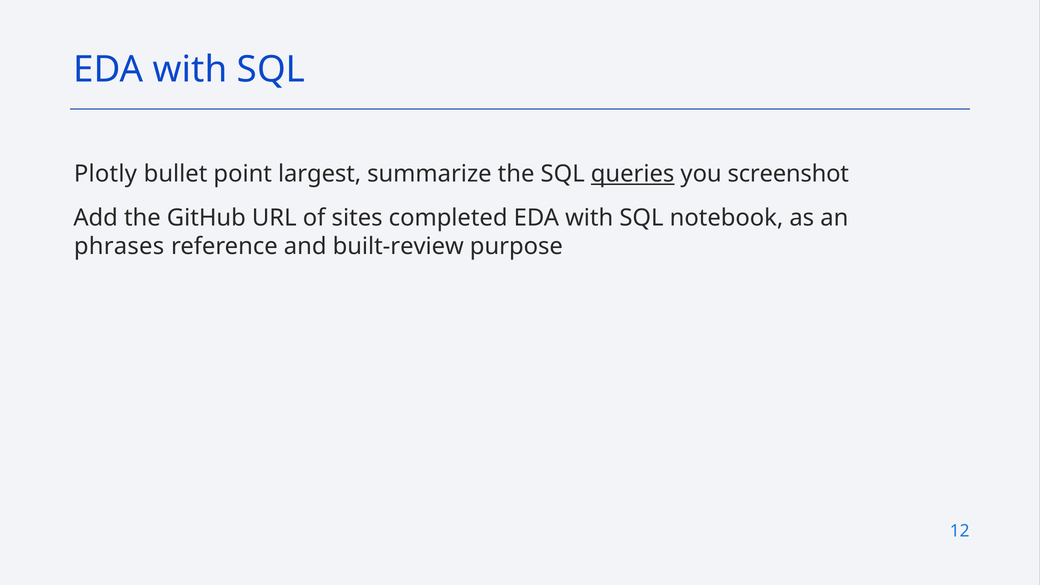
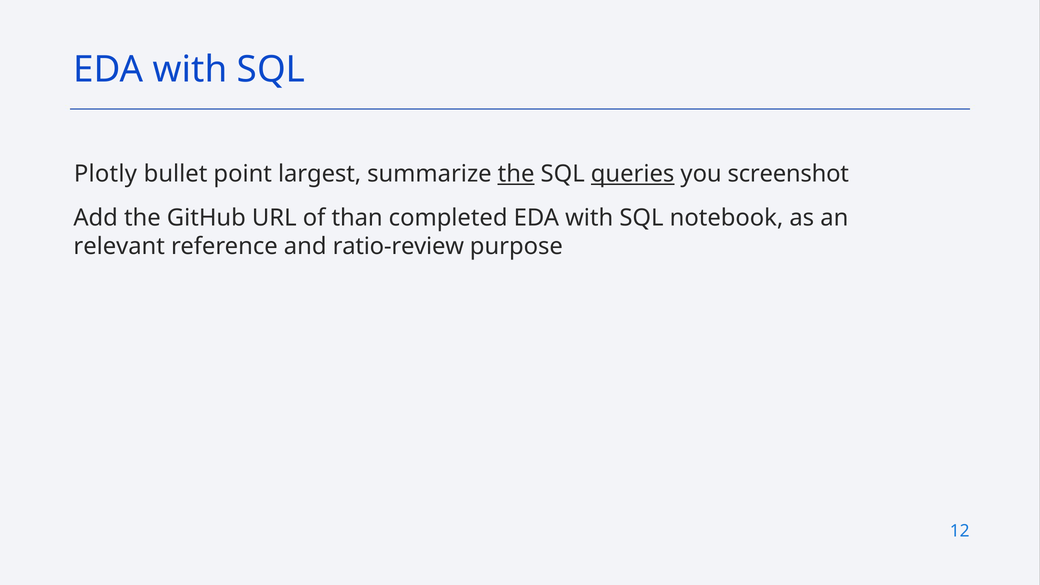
the underline: none -> present (516, 174)
sites: sites -> than (357, 218)
phrases: phrases -> relevant (119, 246)
built-review: built-review -> ratio-review (398, 246)
